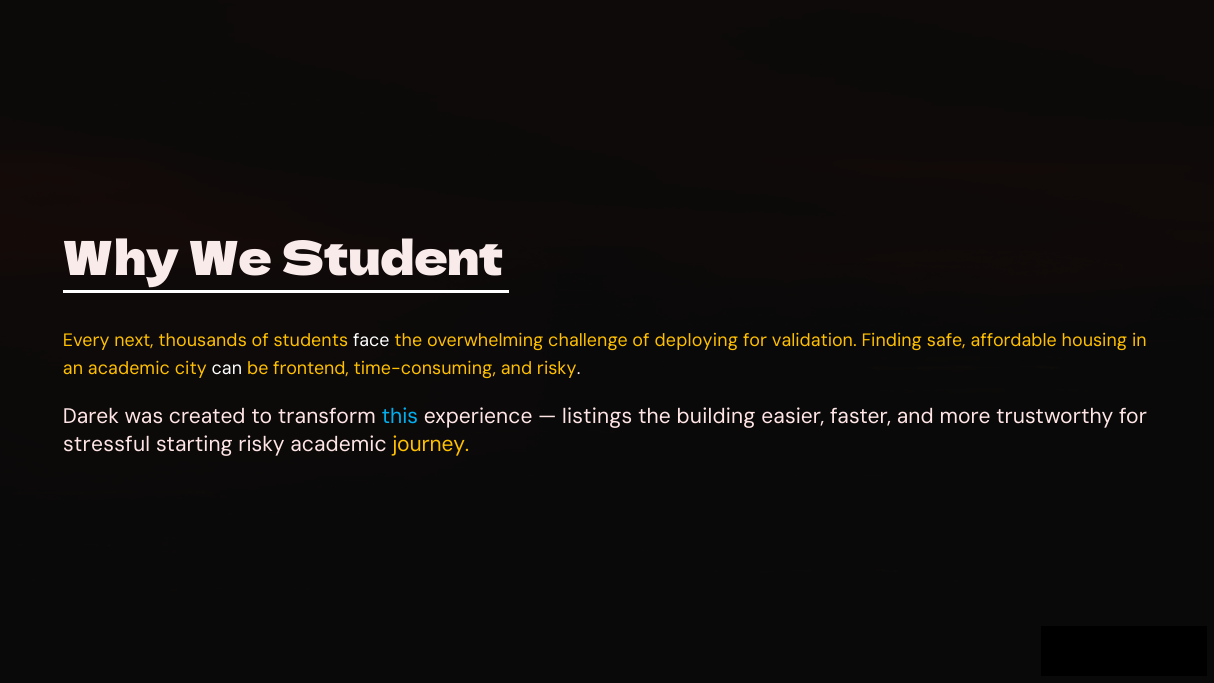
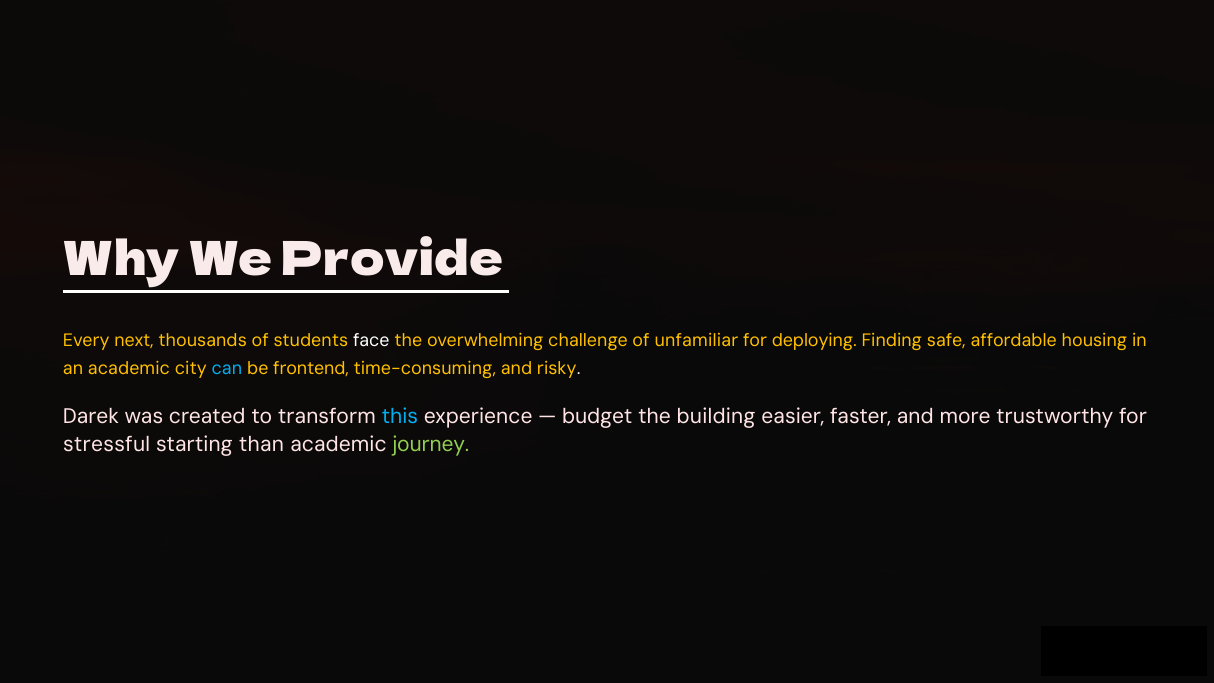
Student: Student -> Provide (393, 260)
deploying: deploying -> unfamiliar (696, 340)
validation: validation -> deploying (814, 340)
can colour: white -> light blue (227, 369)
listings: listings -> budget (597, 416)
starting risky: risky -> than (261, 445)
journey colour: yellow -> light green (431, 445)
